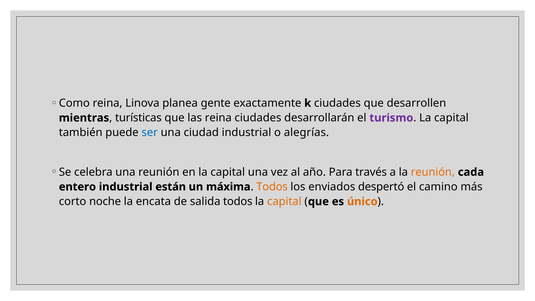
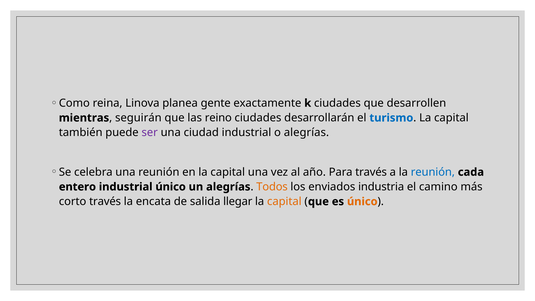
turísticas: turísticas -> seguirán (138, 118)
las reina: reina -> reino (218, 118)
turismo colour: purple -> blue (391, 118)
ser colour: blue -> purple (150, 133)
reunión colour: orange -> blue (433, 172)
industrial están: están -> único (171, 187)
un máxima: máxima -> alegrías (228, 187)
despertó: despertó -> industria (381, 187)
corto noche: noche -> través (105, 201)
salida todos: todos -> llegar (238, 201)
